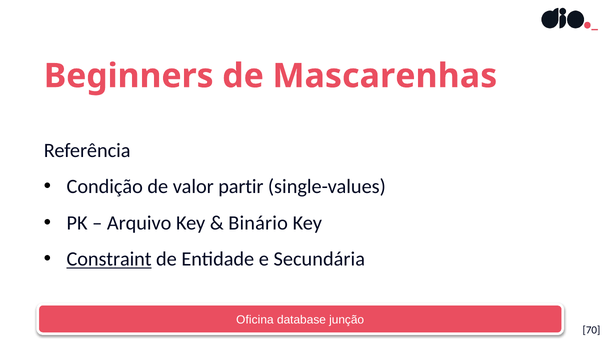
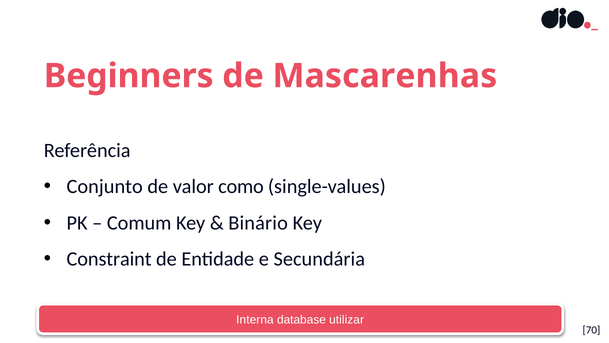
Condição: Condição -> Conjunto (105, 186)
partir: partir -> como (241, 186)
Arquivo: Arquivo -> Comum (139, 223)
Constraint underline: present -> none (109, 259)
Oficina: Oficina -> Interna (255, 319)
junção: junção -> utilizar (347, 319)
